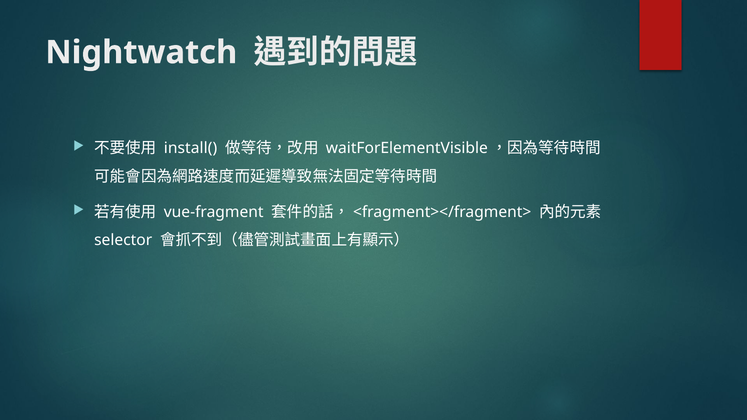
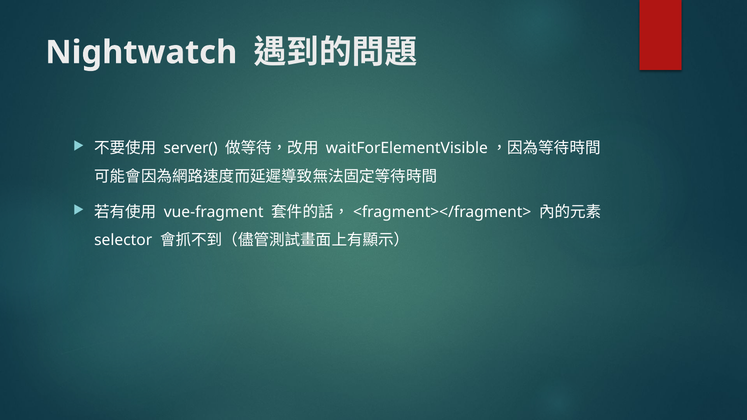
install(: install( -> server( (191, 148)
